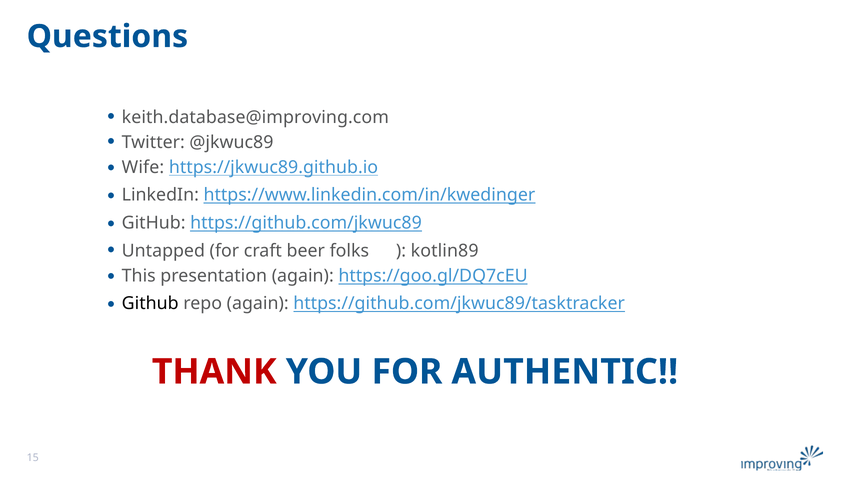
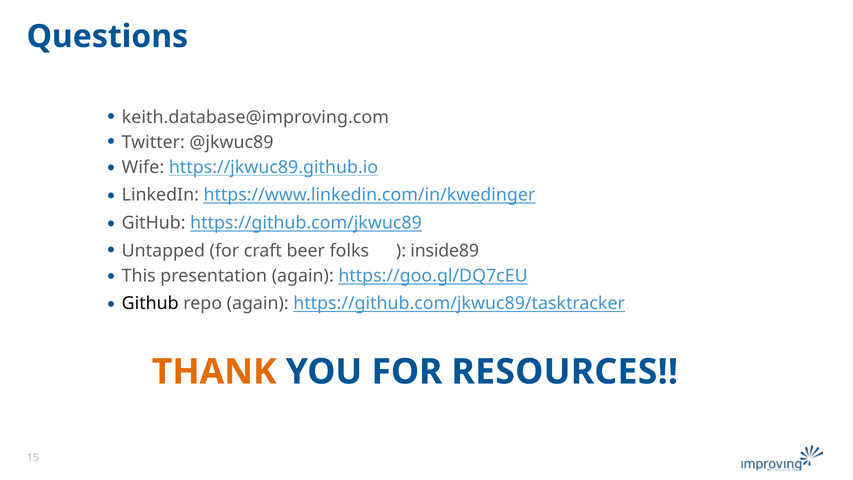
kotlin89: kotlin89 -> inside89 (445, 251)
THANK colour: red -> orange (214, 372)
AUTHENTIC: AUTHENTIC -> RESOURCES (565, 372)
